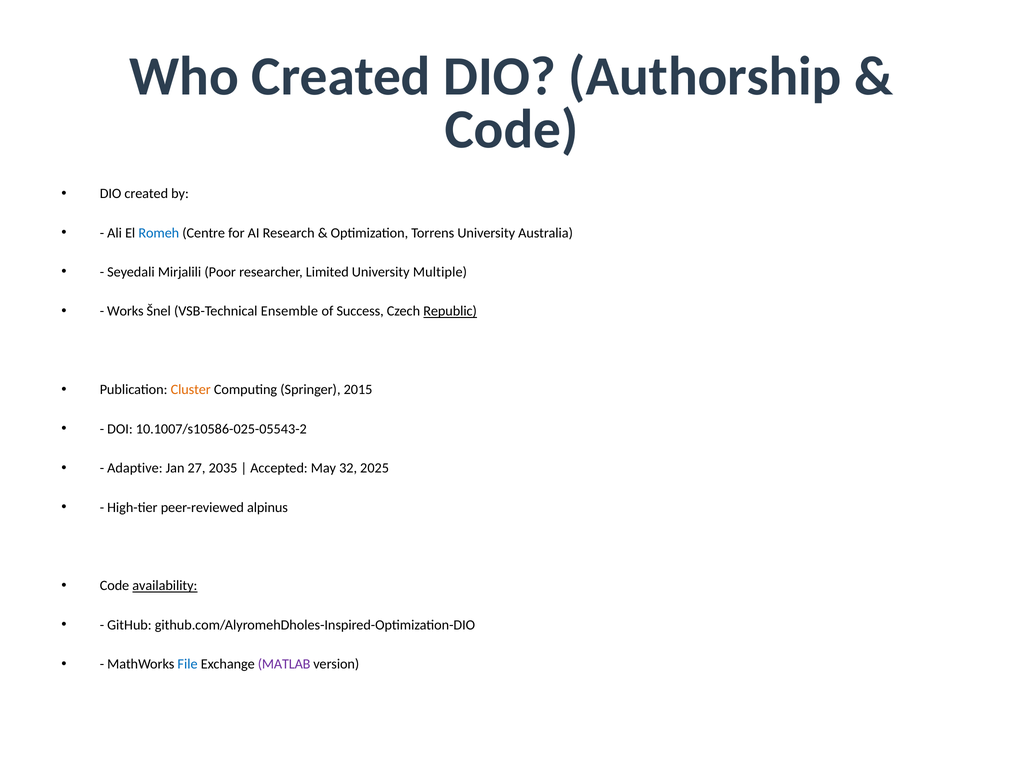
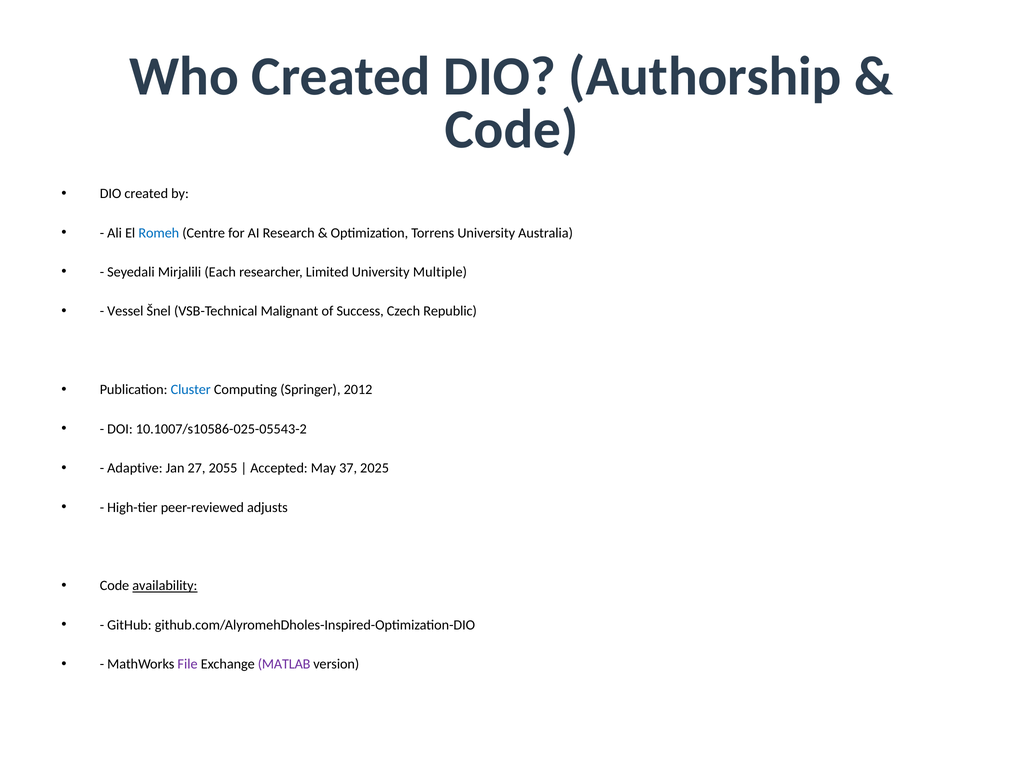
Poor: Poor -> Each (220, 272)
Works: Works -> Vessel (125, 311)
Ensemble: Ensemble -> Malignant (290, 311)
Republic underline: present -> none (450, 311)
Cluster colour: orange -> blue (191, 390)
2015: 2015 -> 2012 (358, 390)
2035: 2035 -> 2055 (223, 468)
32: 32 -> 37 (348, 468)
alpinus: alpinus -> adjusts (267, 507)
File colour: blue -> purple (188, 664)
